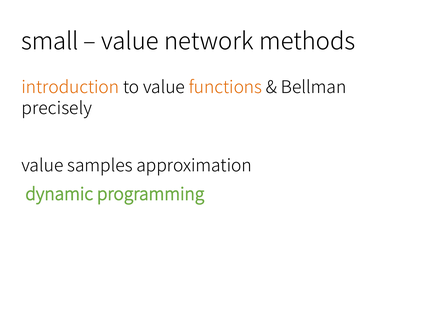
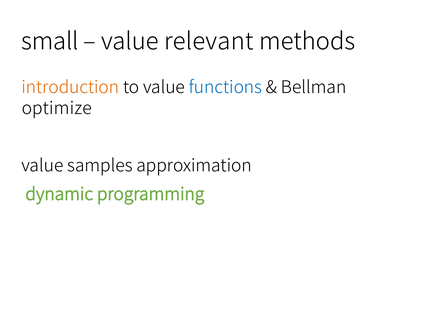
network: network -> relevant (209, 42)
functions colour: orange -> blue (225, 87)
precisely: precisely -> optimize (57, 108)
